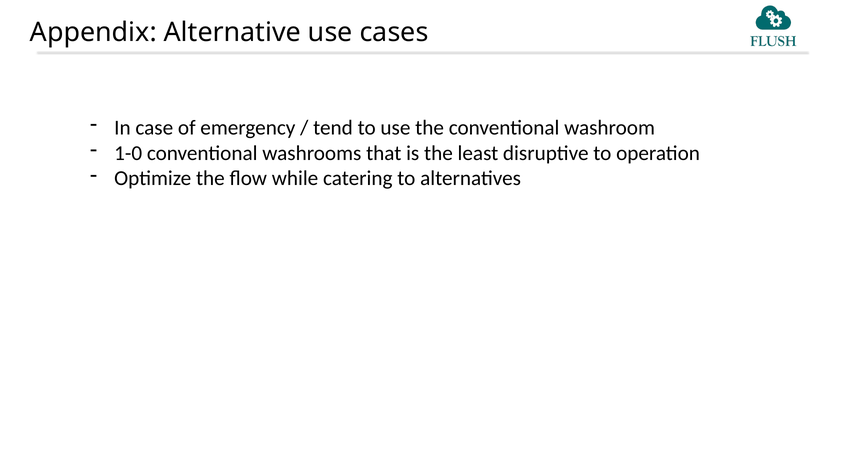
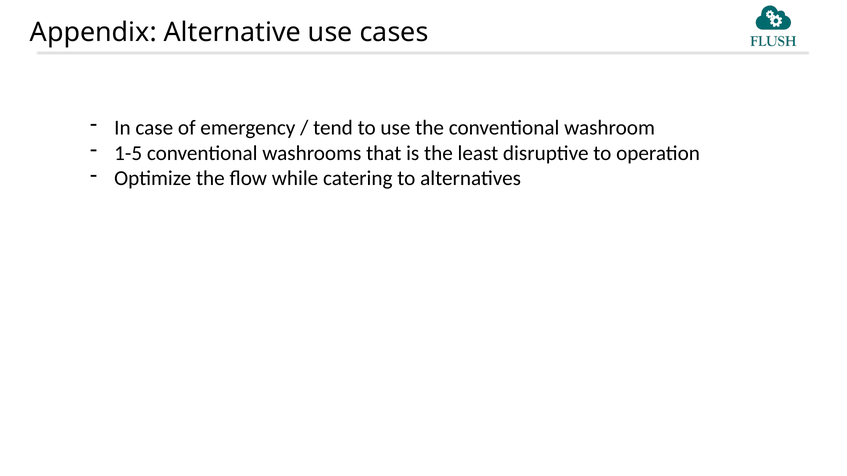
1-0: 1-0 -> 1-5 (128, 153)
